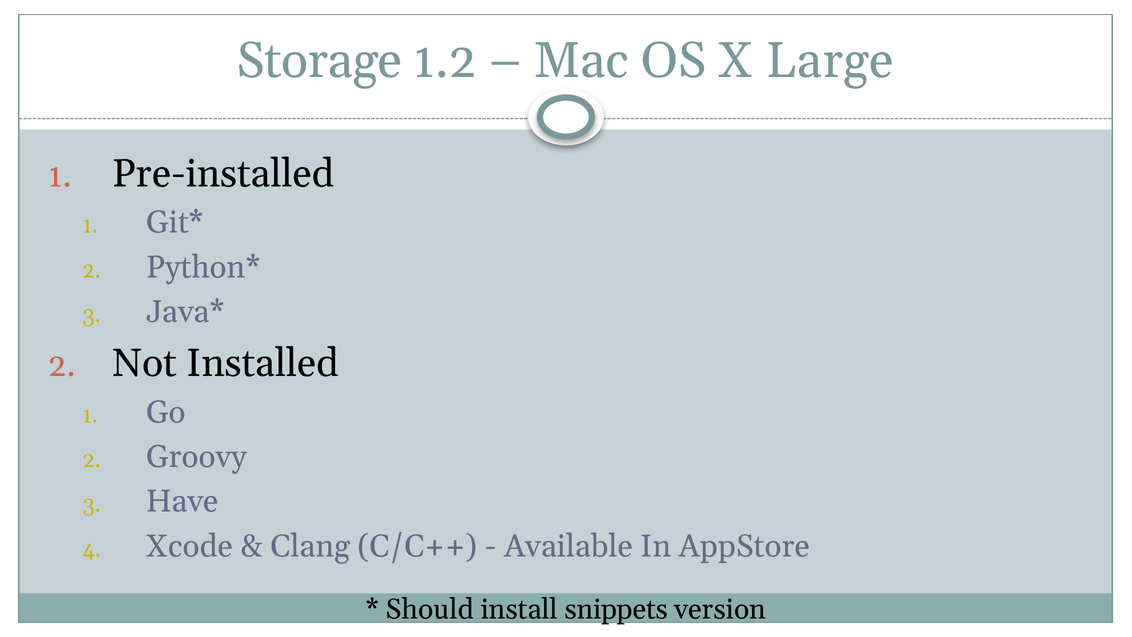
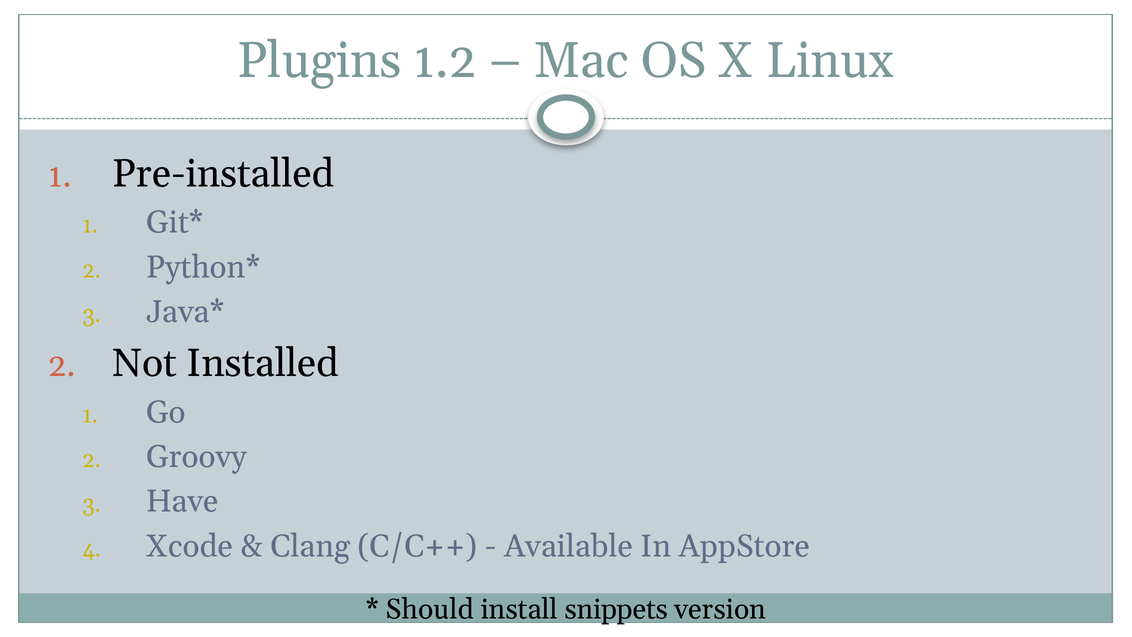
Storage: Storage -> Plugins (319, 60)
Large: Large -> Linux (830, 60)
